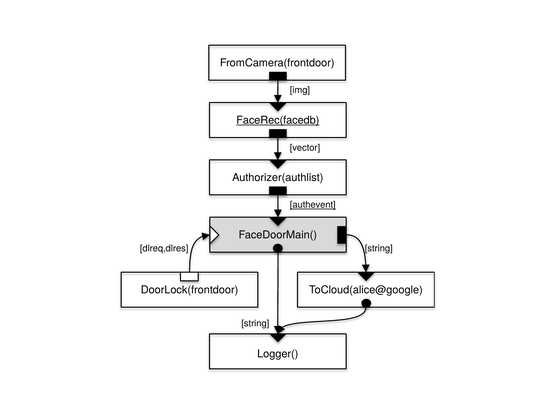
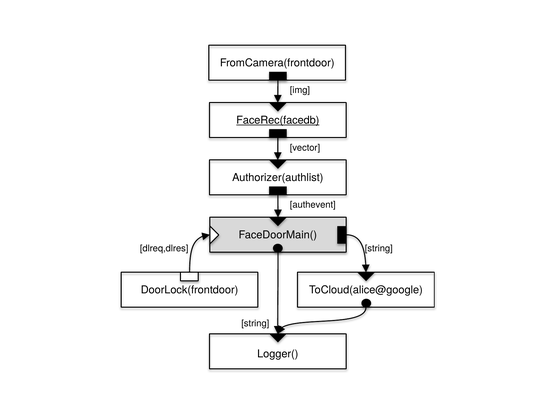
authevent underline: present -> none (313, 205)
